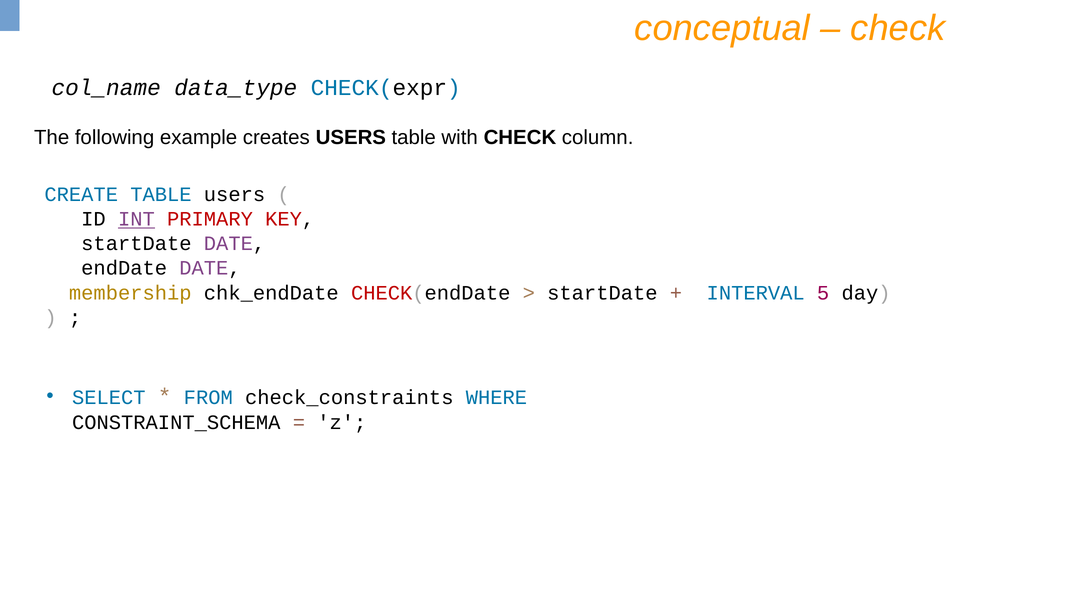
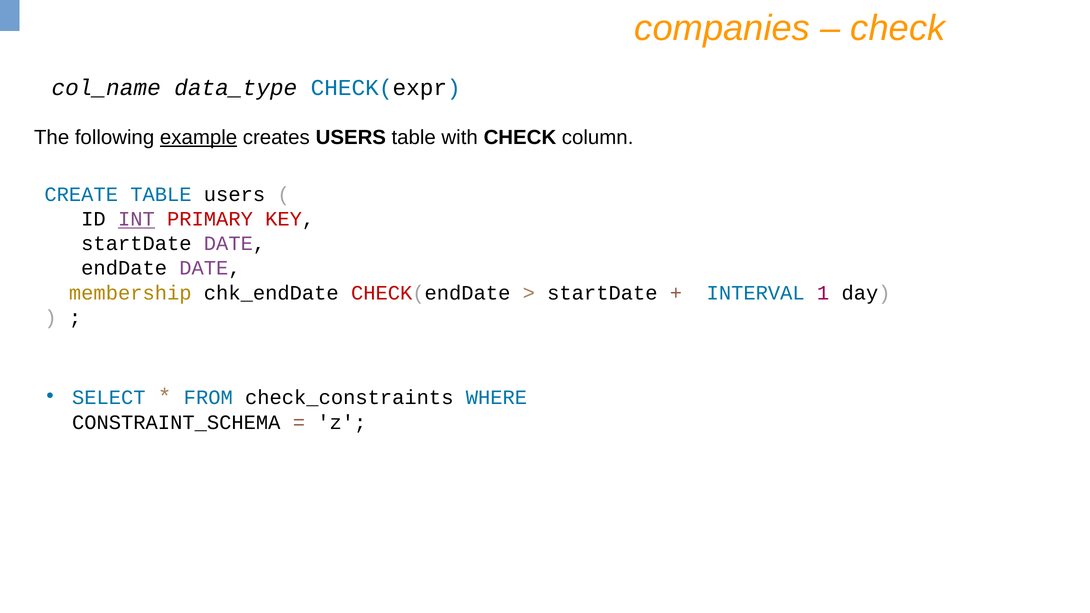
conceptual: conceptual -> companies (722, 28)
example underline: none -> present (199, 138)
5: 5 -> 1 (823, 293)
